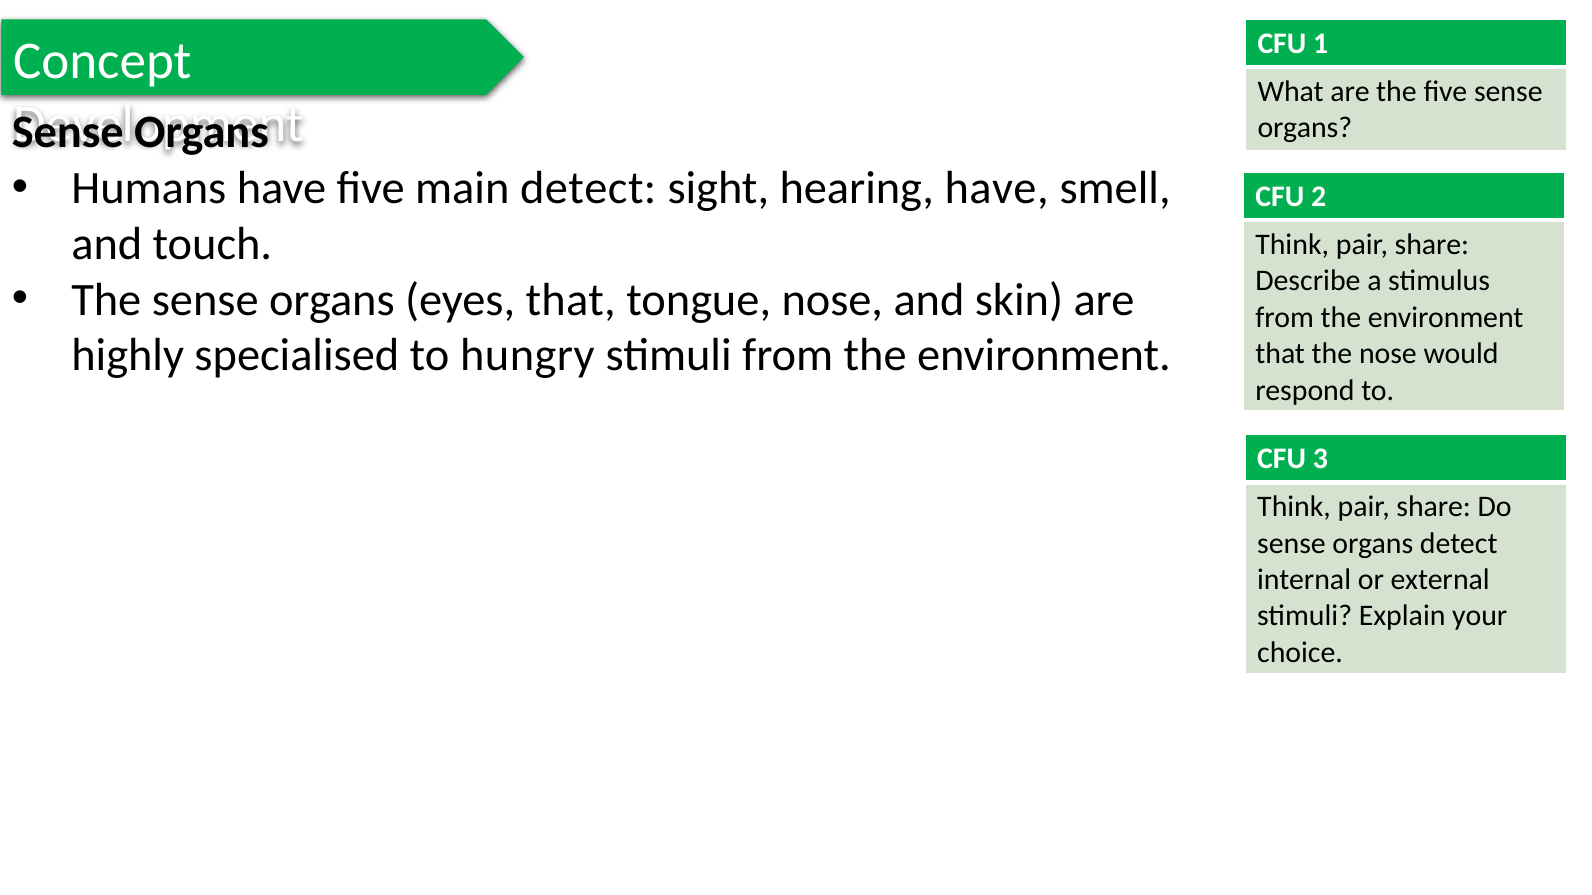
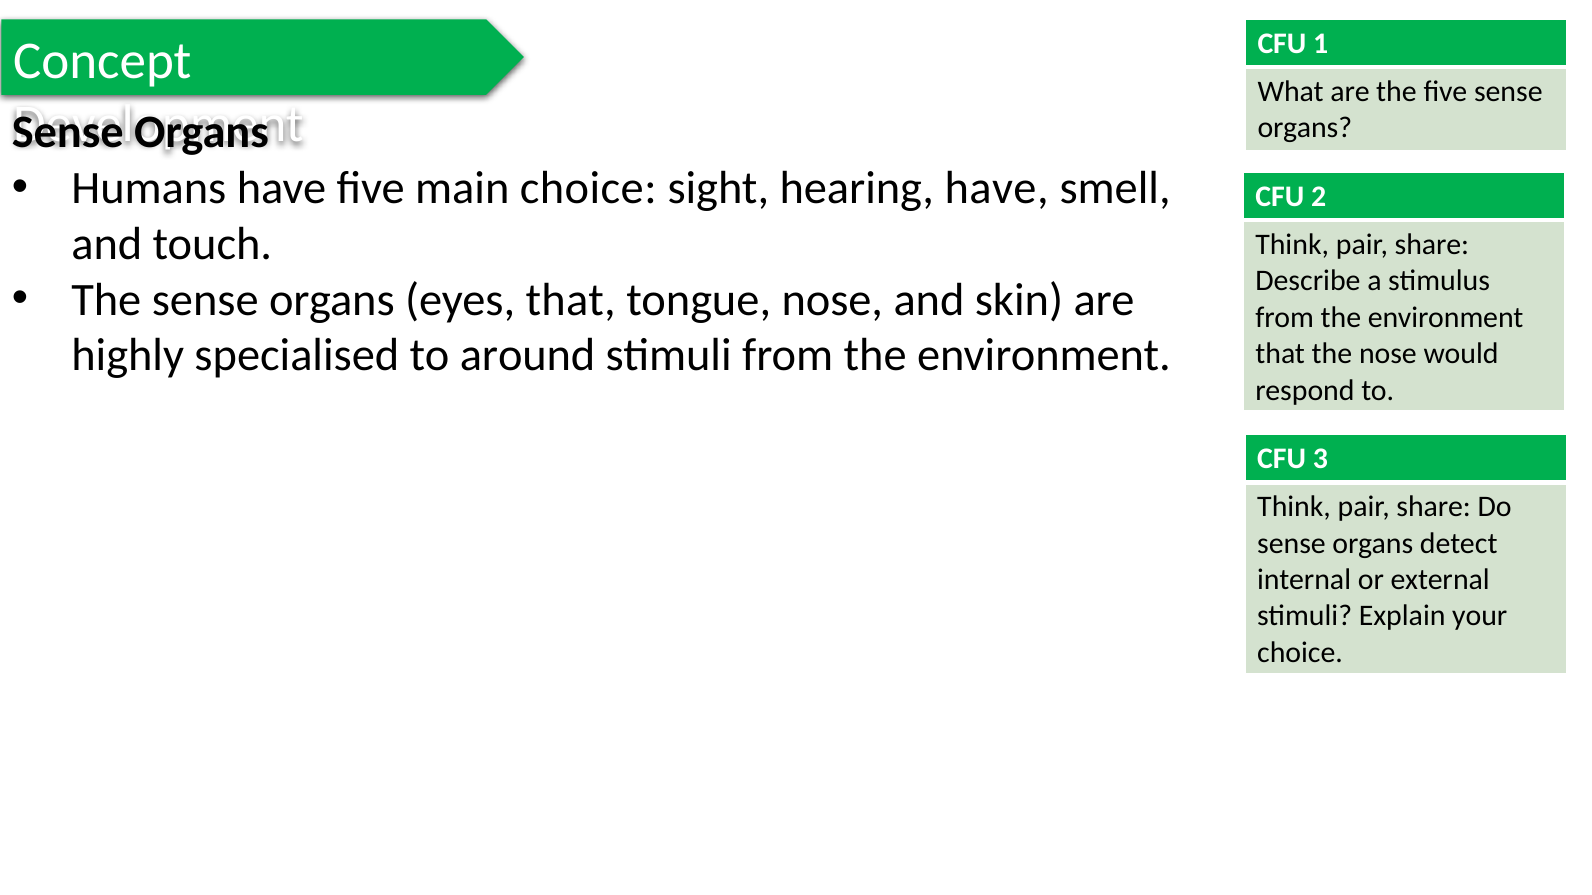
main detect: detect -> choice (588, 188)
hungry: hungry -> around (528, 356)
